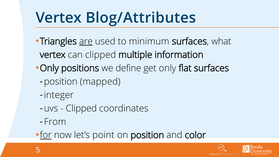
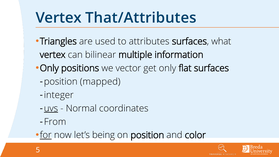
Blog/Attributes: Blog/Attributes -> That/Attributes (141, 18)
are underline: present -> none (86, 41)
minimum: minimum -> attributes (149, 41)
can clipped: clipped -> bilinear (101, 55)
define: define -> vector (128, 68)
uvs underline: none -> present (51, 108)
Clipped: Clipped -> Normal (81, 108)
point: point -> being (103, 135)
